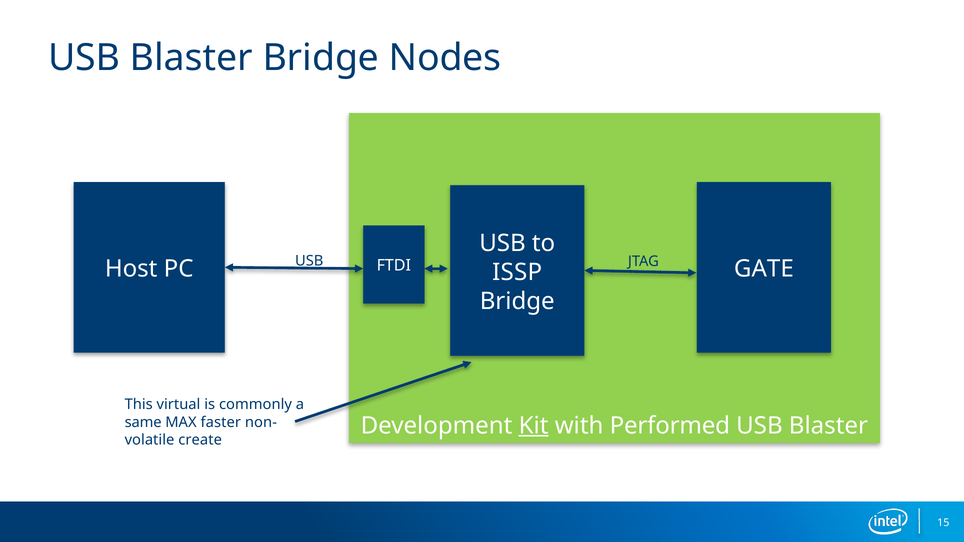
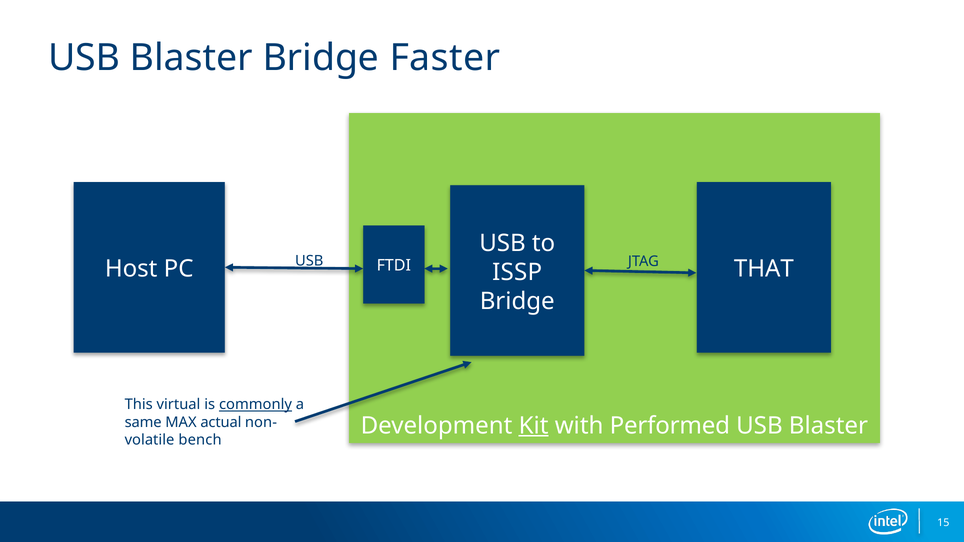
Nodes: Nodes -> Faster (445, 58)
GATE: GATE -> THAT (764, 269)
commonly underline: none -> present (255, 405)
faster: faster -> actual (221, 422)
create: create -> bench (200, 440)
